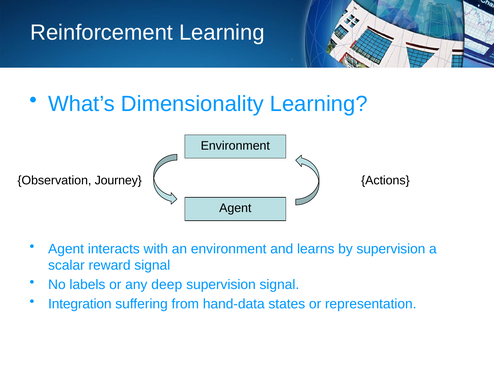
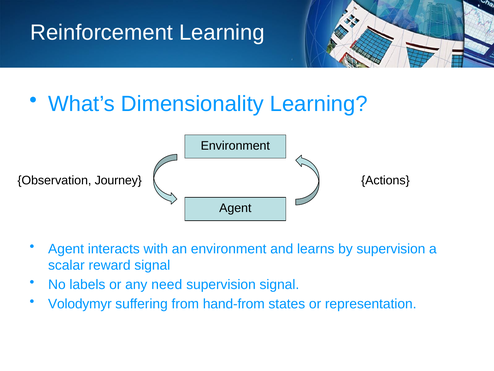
deep: deep -> need (167, 284)
Integration: Integration -> Volodymyr (80, 303)
hand-data: hand-data -> hand-from (234, 303)
